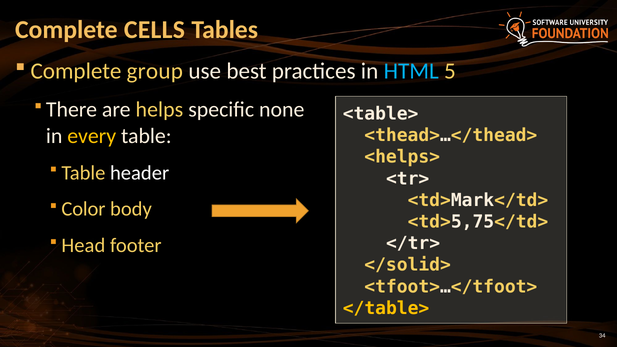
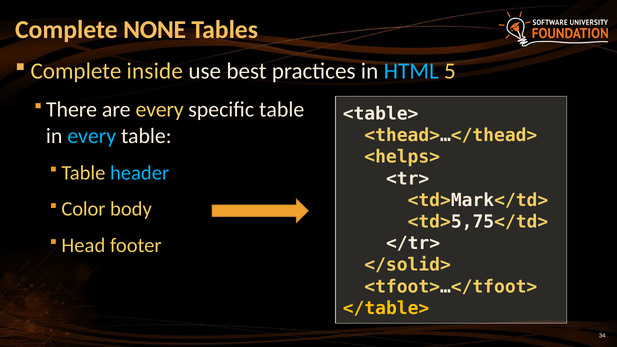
CELLS: CELLS -> NONE (155, 30)
group: group -> inside (155, 71)
are helps: helps -> every (160, 110)
specific none: none -> table (282, 110)
every colour: yellow -> light blue (92, 136)
header colour: white -> light blue (140, 173)
